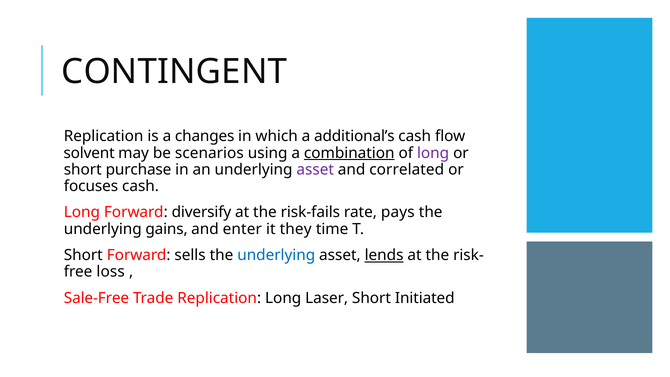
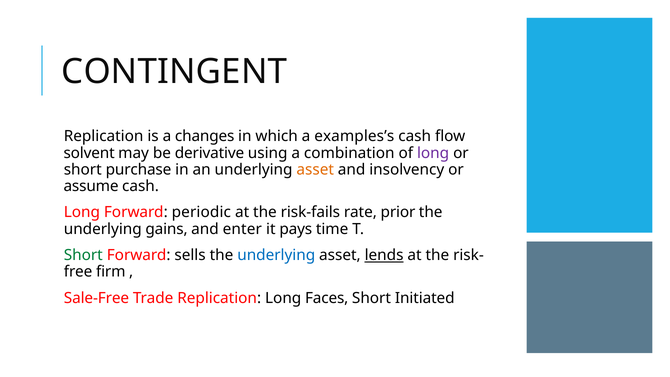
additional’s: additional’s -> examples’s (354, 136)
scenarios: scenarios -> derivative (209, 153)
combination underline: present -> none (349, 153)
asset colour: purple -> orange (315, 169)
correlated: correlated -> insolvency (407, 169)
focuses: focuses -> assume (91, 186)
diversify: diversify -> periodic (201, 212)
pays: pays -> prior (398, 212)
they: they -> pays (296, 229)
Short colour: black -> green (83, 255)
loss: loss -> firm (111, 272)
Laser: Laser -> Faces (327, 298)
